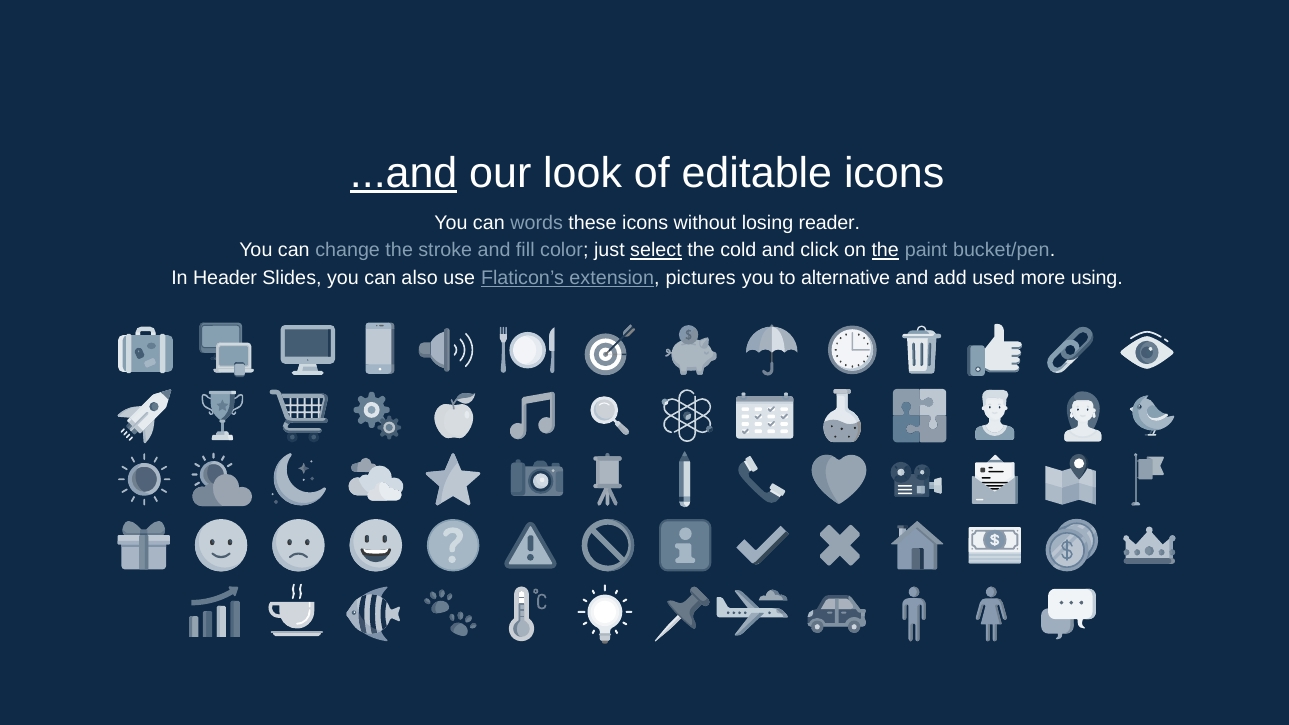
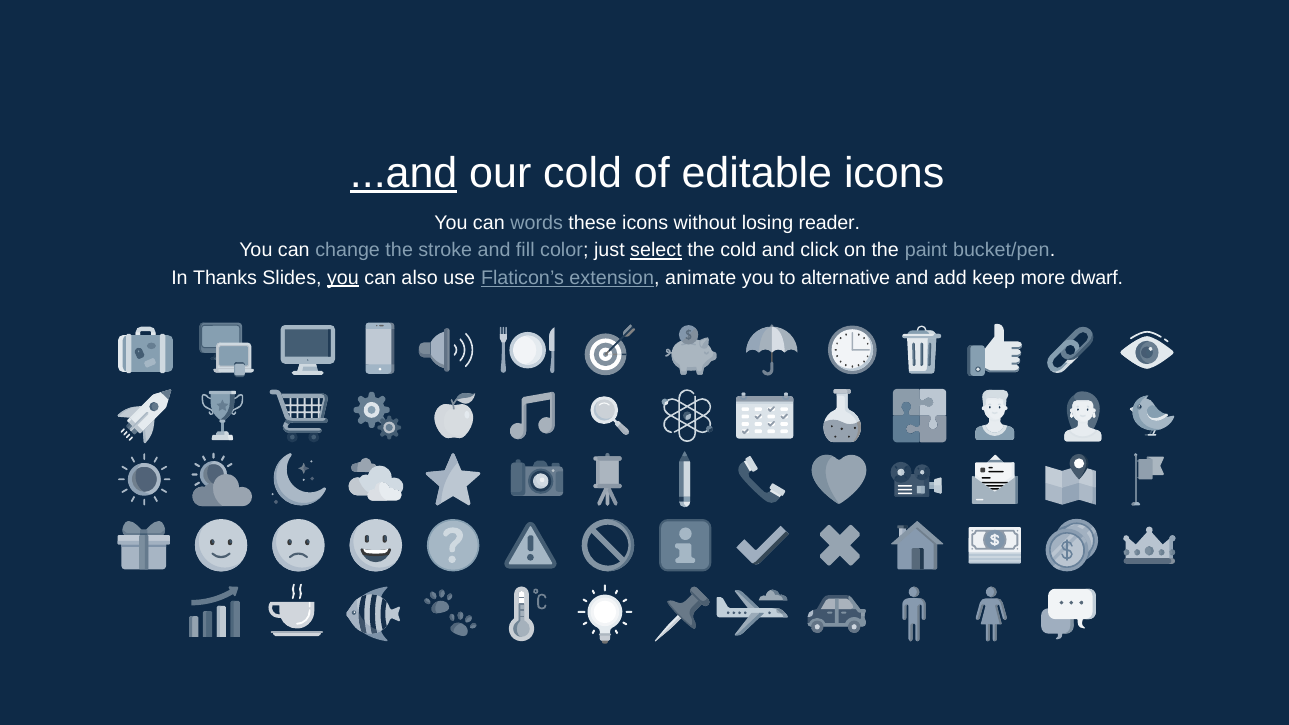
our look: look -> cold (583, 173)
the underline: present -> none (885, 250)
Header: Header -> Thanks (225, 278)
you underline: none -> present (343, 278)
pictures: pictures -> animate (701, 278)
used: used -> keep (994, 278)
using: using -> dwarf (1097, 278)
